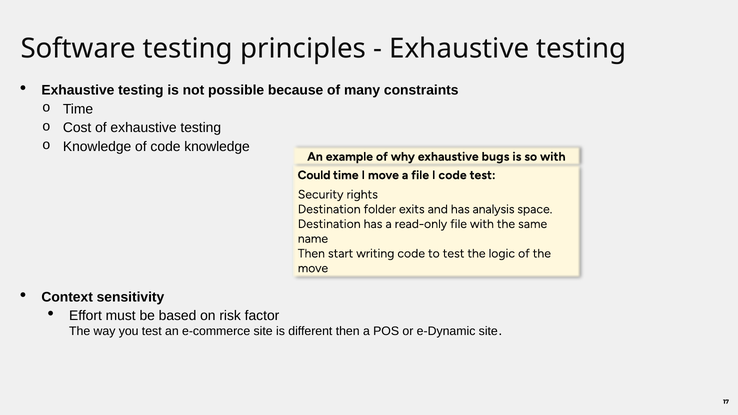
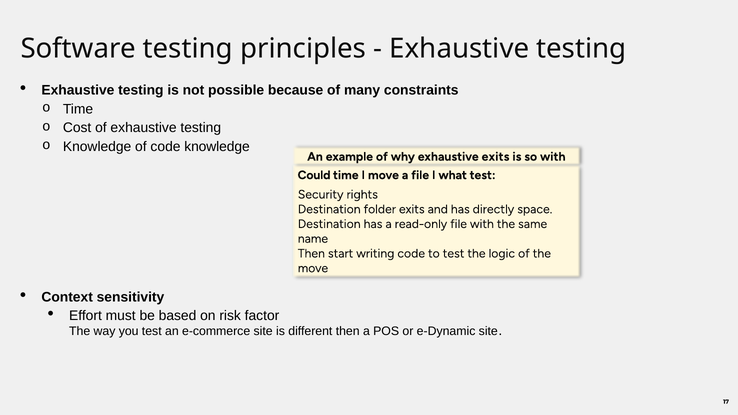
exhaustive bugs: bugs -> exits (495, 157)
I code: code -> what (453, 175)
analysis: analysis -> directly (493, 209)
